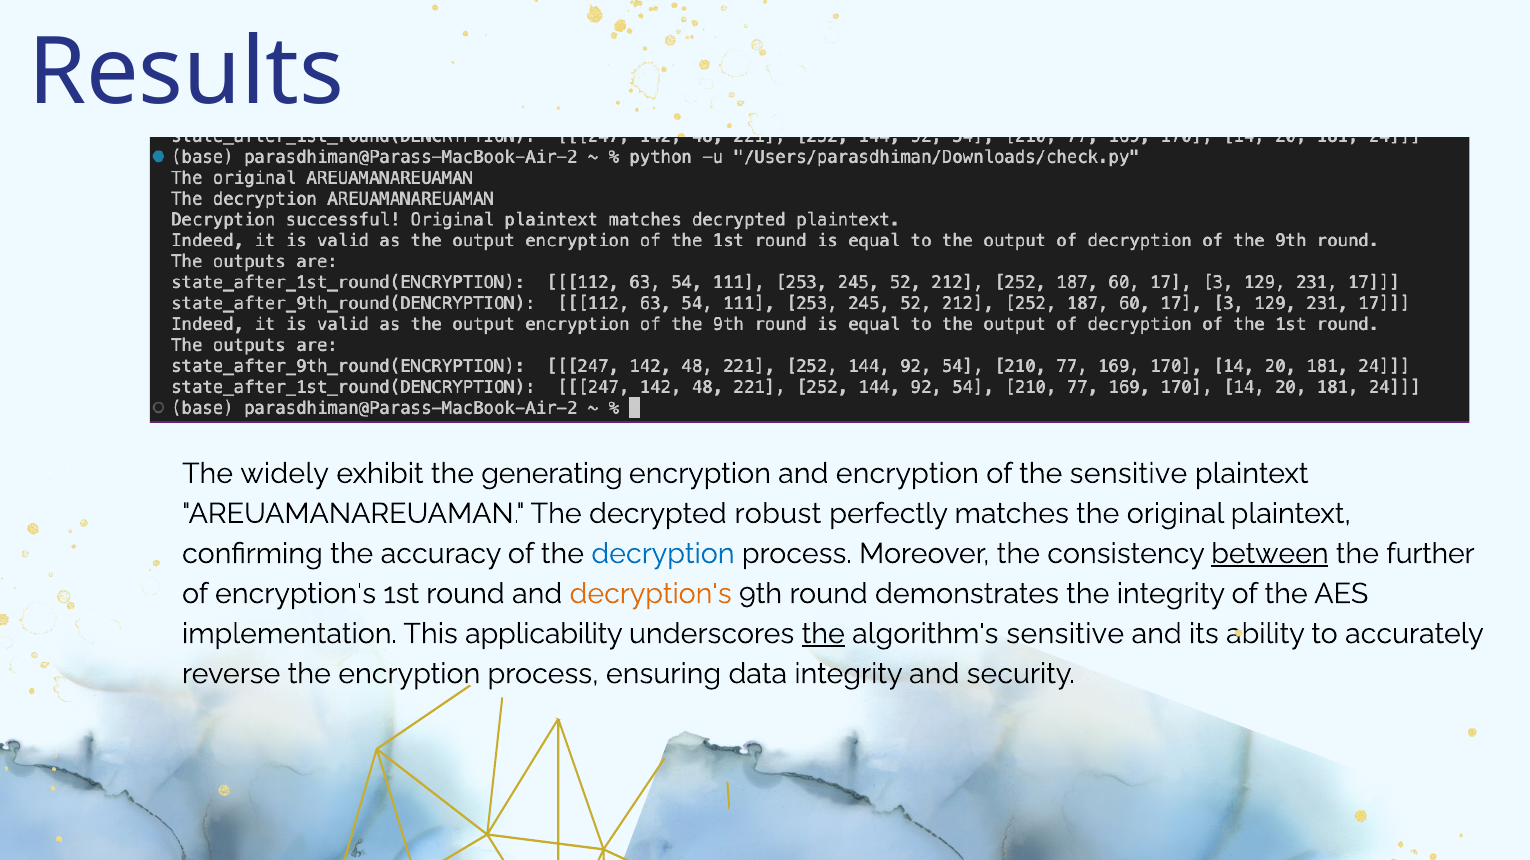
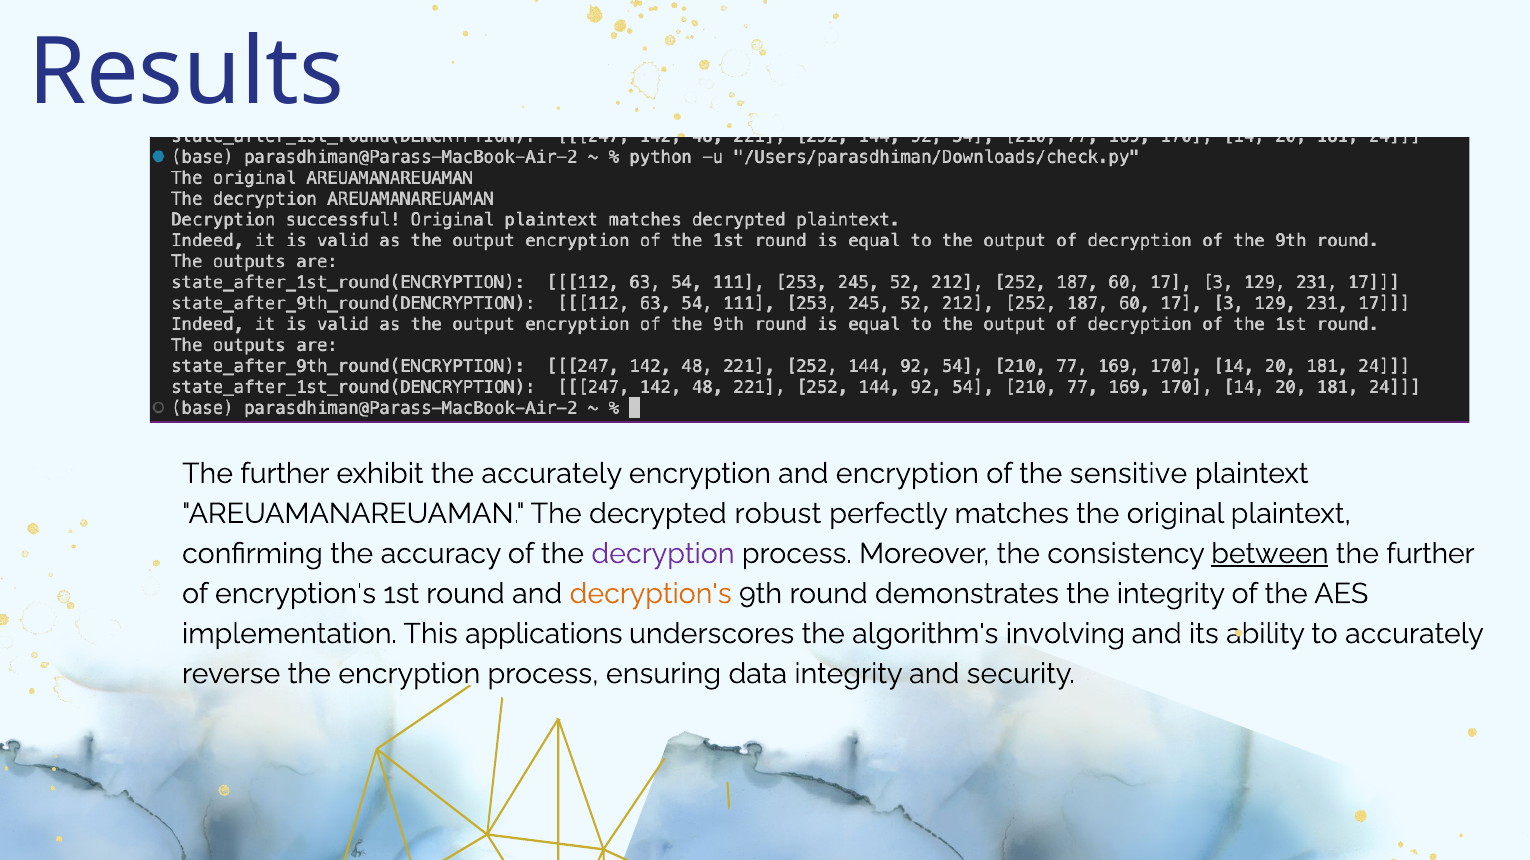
widely: widely -> further (285, 474)
the generating: generating -> accurately (552, 474)
decryption colour: blue -> purple (663, 554)
applicability: applicability -> applications (544, 634)
the underline: present -> none (823, 634)
algorithm's sensitive: sensitive -> involving (1065, 634)
